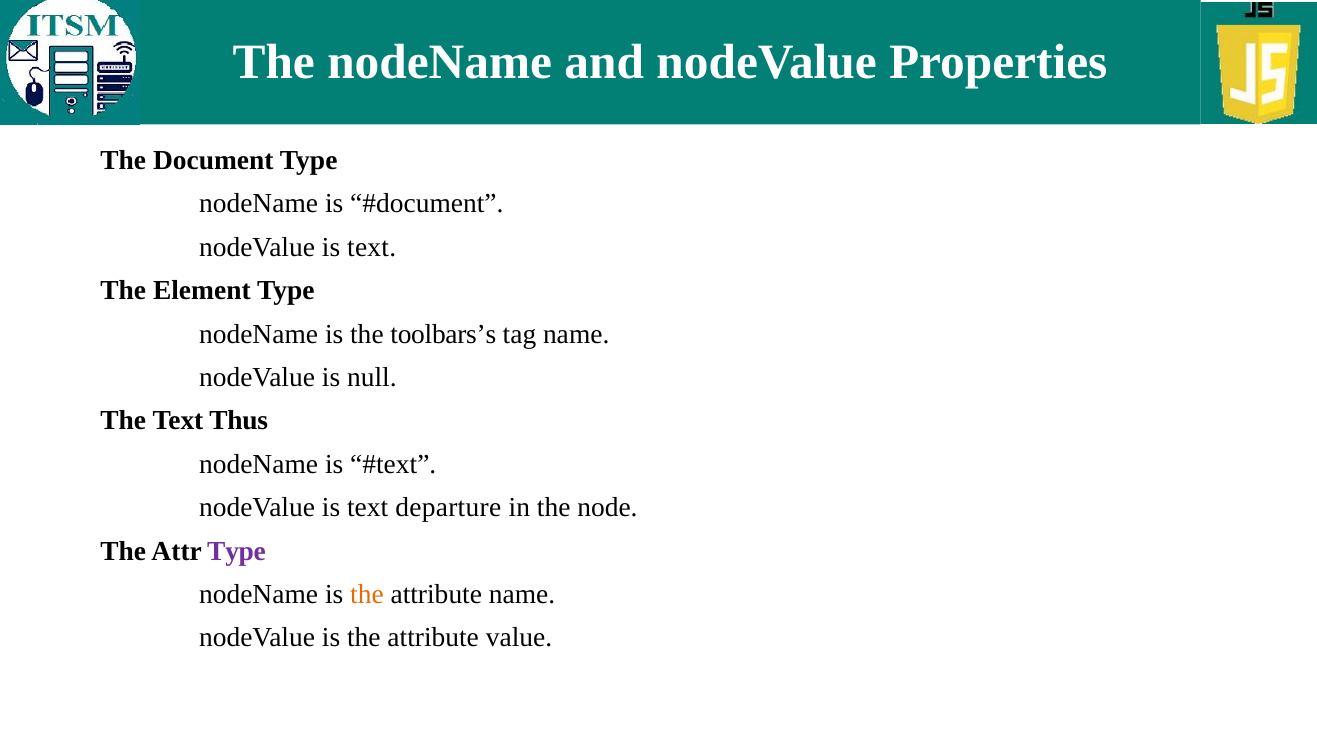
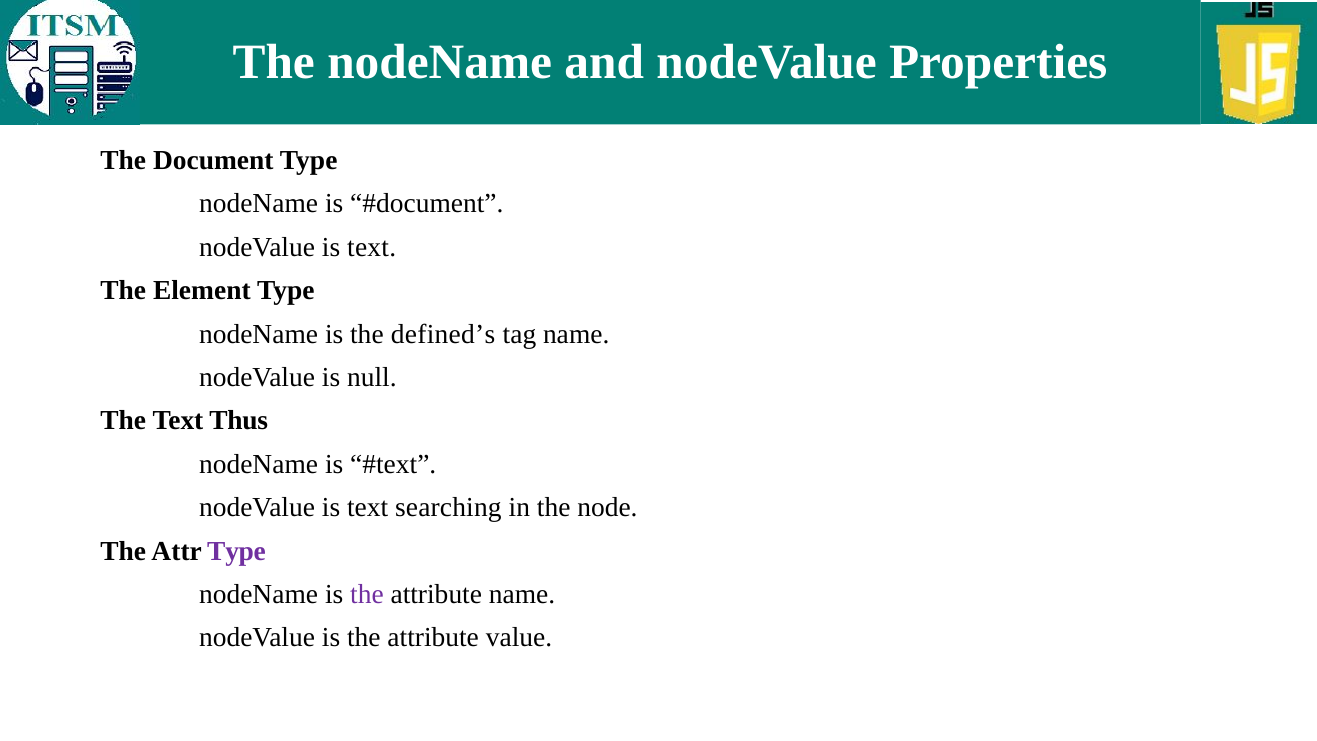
toolbars’s: toolbars’s -> defined’s (443, 334)
departure: departure -> searching (448, 508)
the colour: orange -> purple (367, 594)
